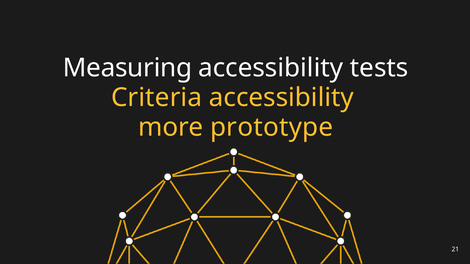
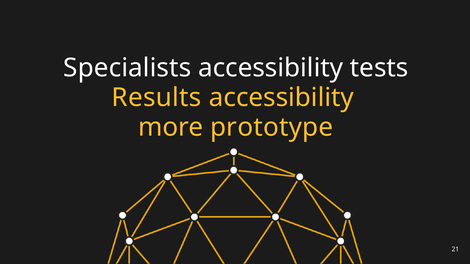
Measuring: Measuring -> Specialists (127, 68)
Criteria: Criteria -> Results (156, 98)
